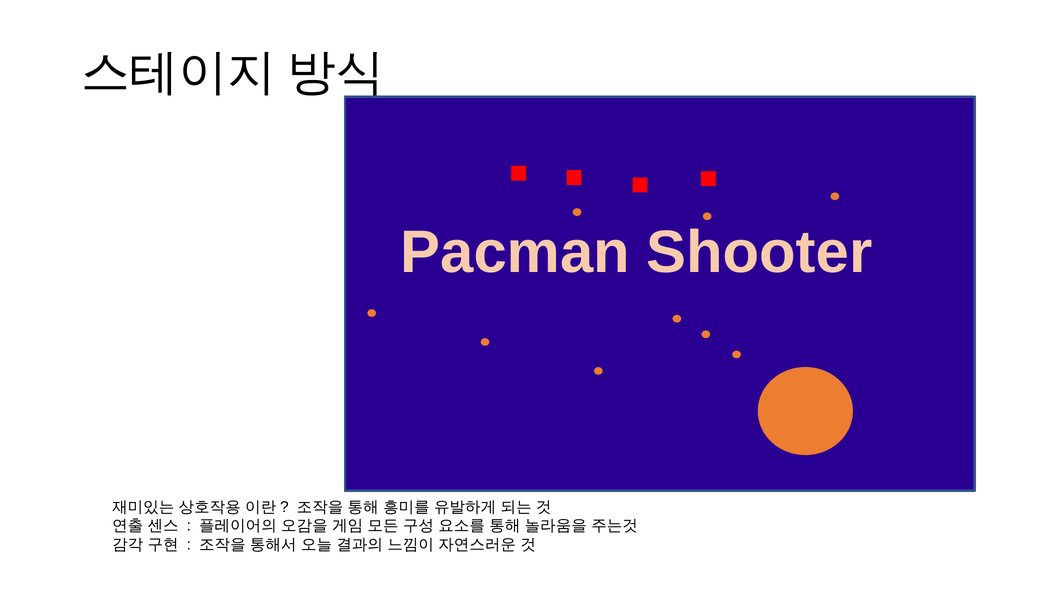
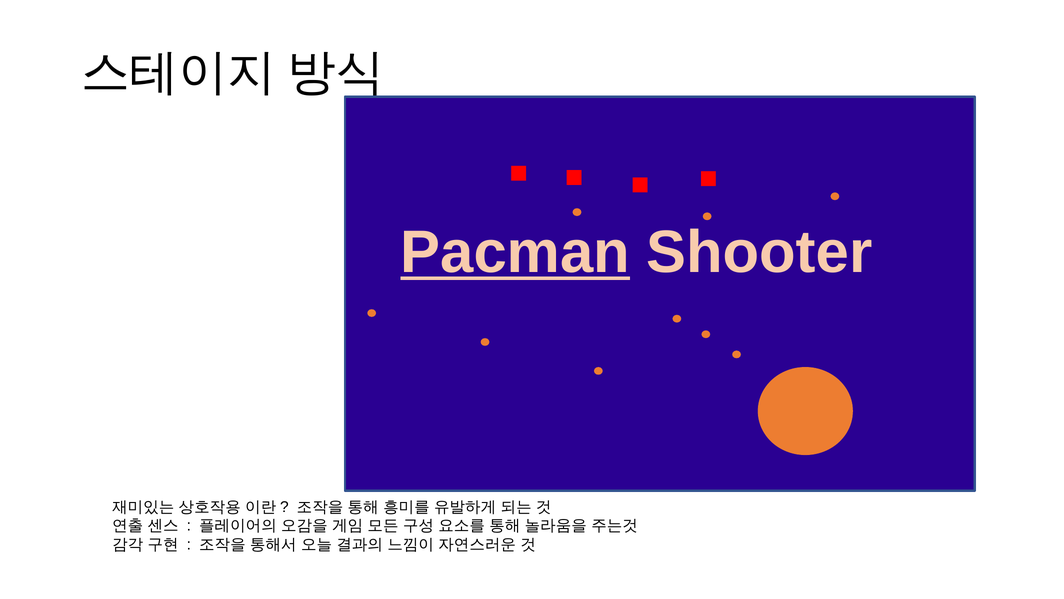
Pacman underline: none -> present (515, 252)
